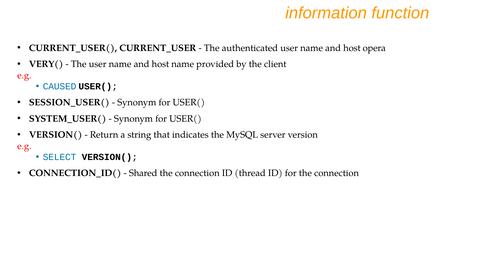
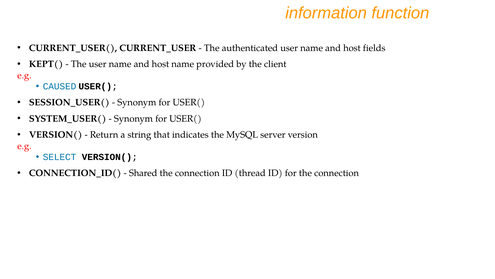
opera: opera -> fields (374, 48)
VERY(: VERY( -> KEPT( (46, 64)
